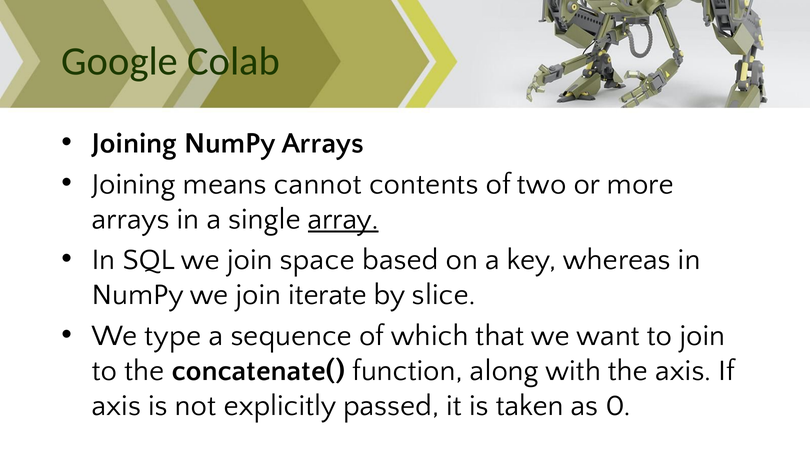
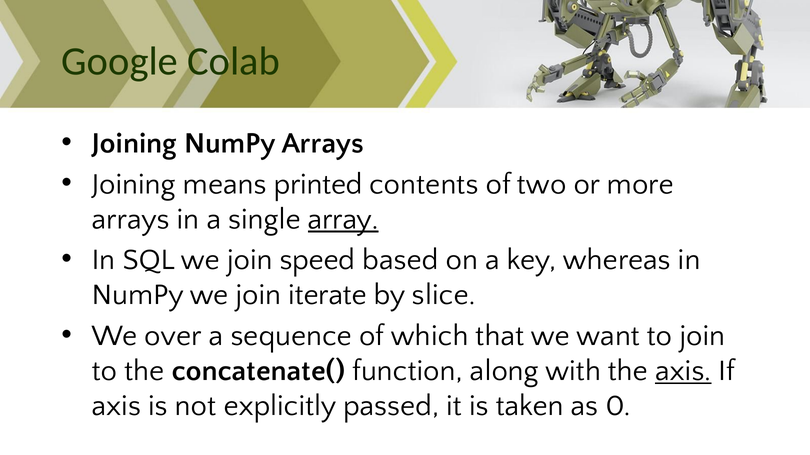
cannot: cannot -> printed (318, 184)
space: space -> speed (317, 260)
type: type -> over (173, 336)
axis underline: none -> present (683, 371)
